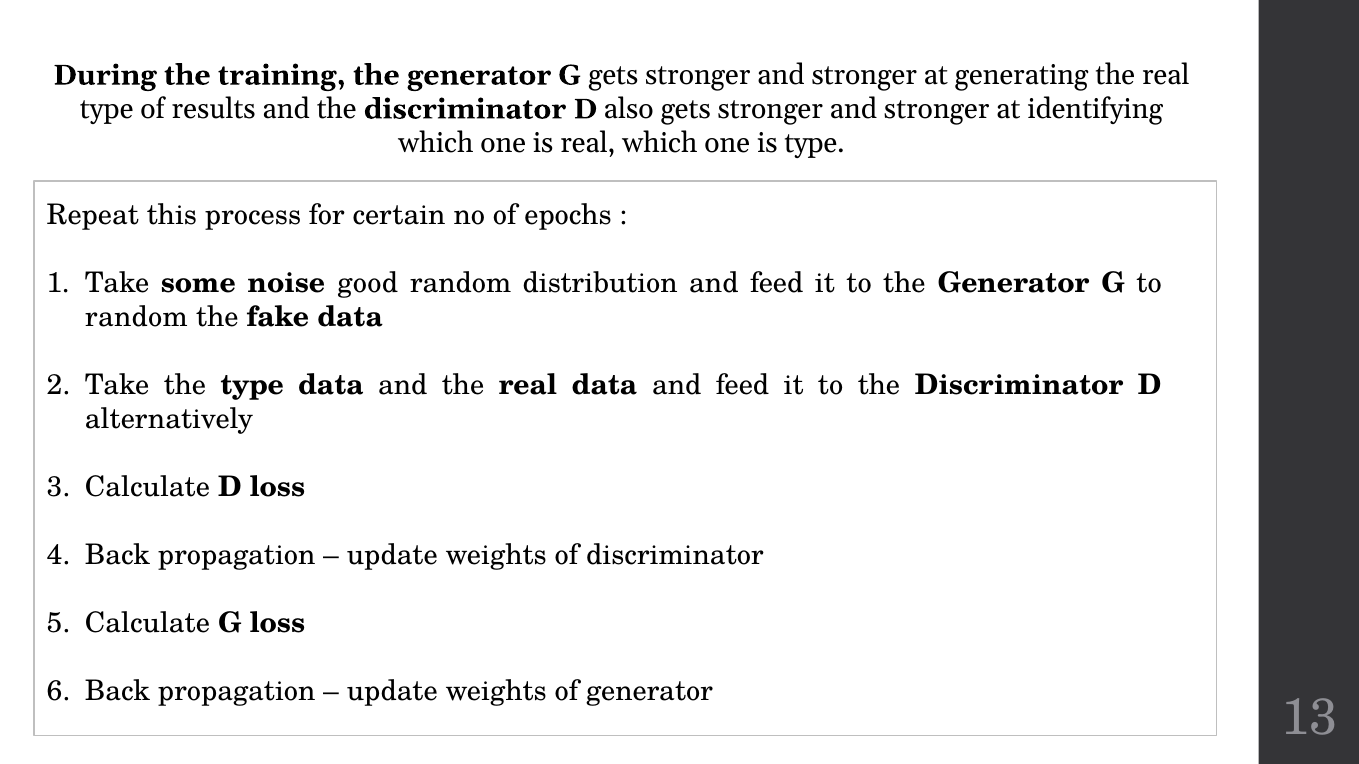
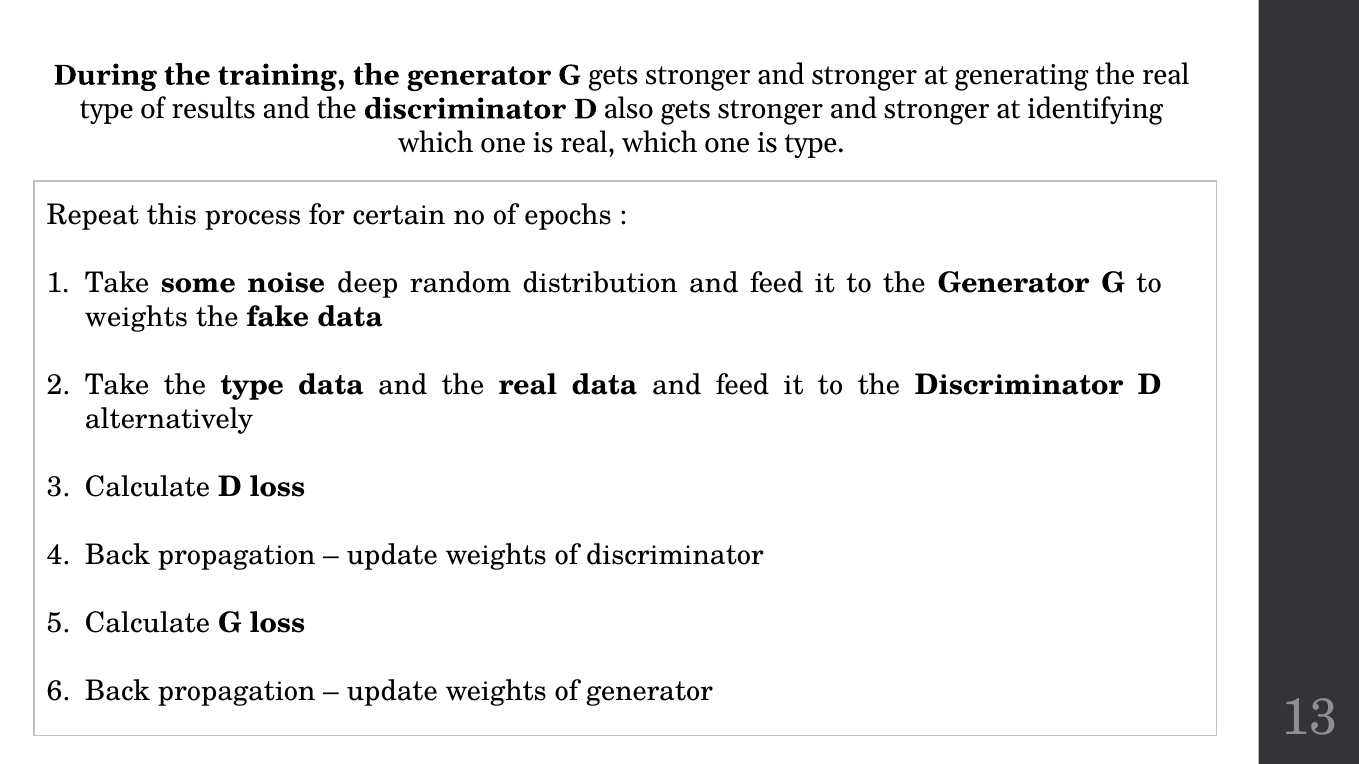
good: good -> deep (368, 283)
random: random -> weights (137, 317)
